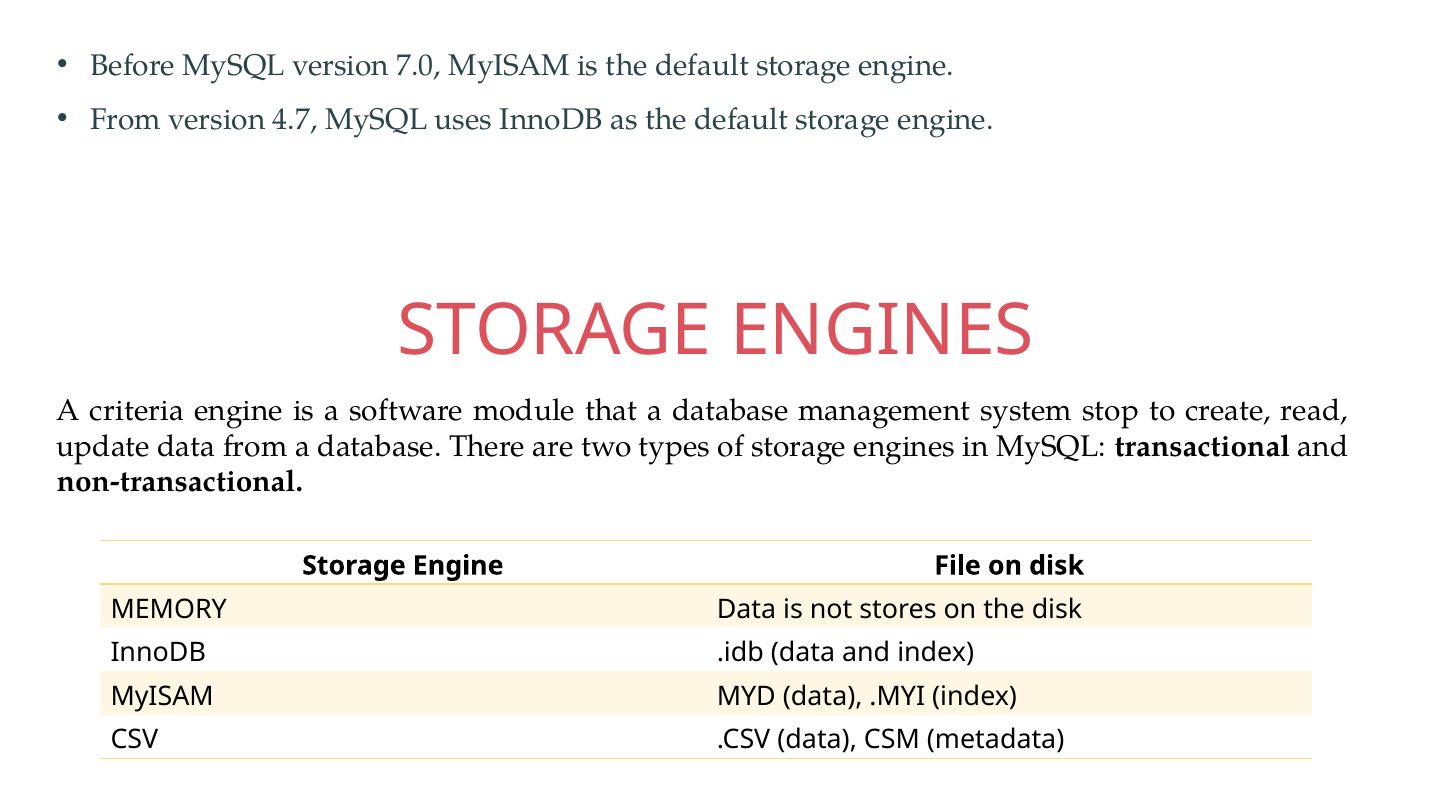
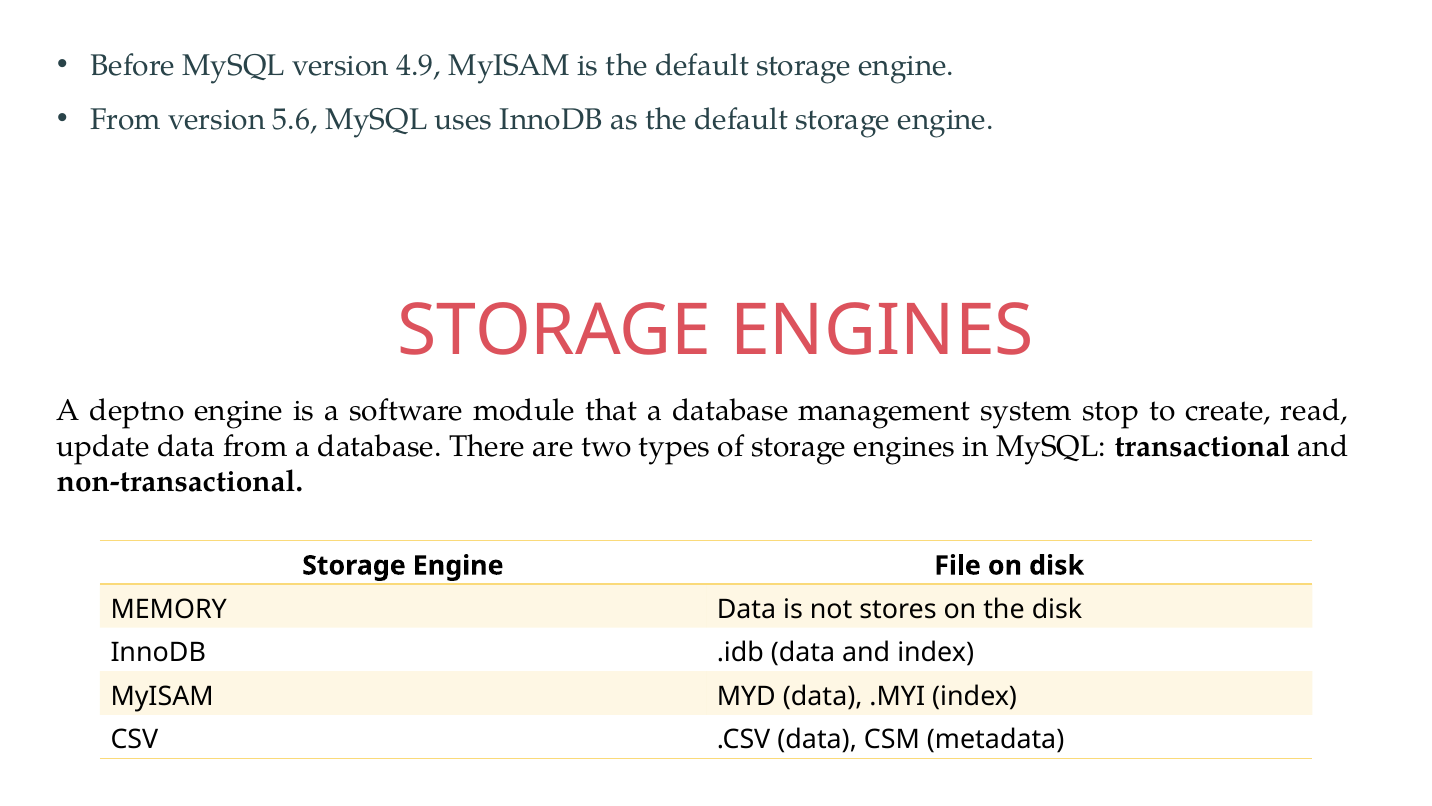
7.0: 7.0 -> 4.9 (419, 65)
4.7: 4.7 -> 5.6 (295, 119)
criteria: criteria -> deptno (137, 410)
